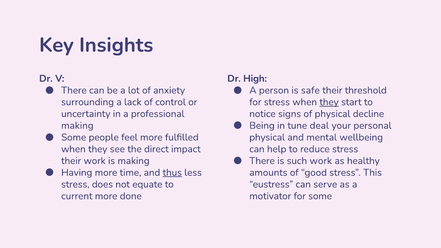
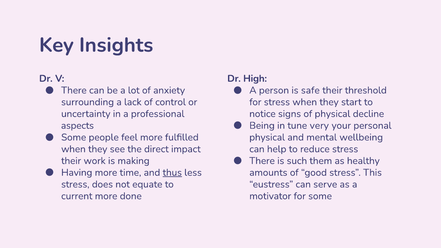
they underline: present -> none (329, 102)
deal: deal -> very (319, 126)
making: making -> aspects (77, 126)
such work: work -> them (321, 161)
